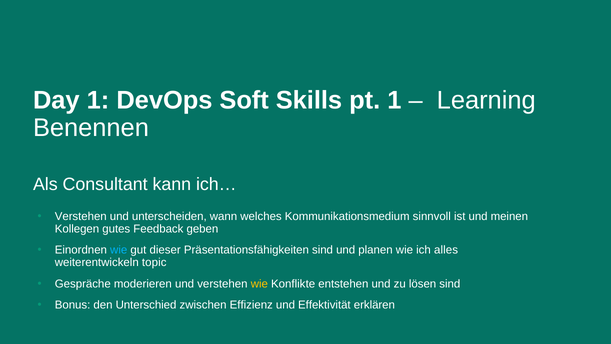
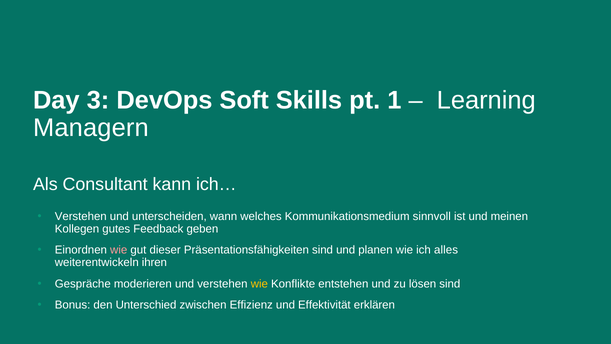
Day 1: 1 -> 3 (98, 100)
Benennen: Benennen -> Managern (91, 128)
wie colour: light blue -> pink (119, 250)
topic: topic -> ihren (154, 262)
